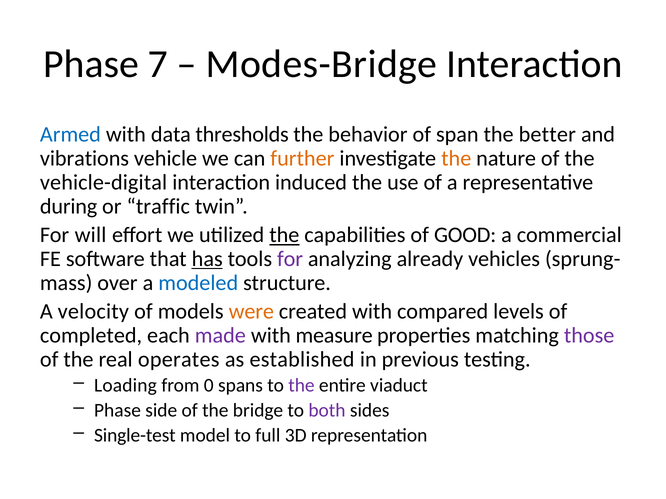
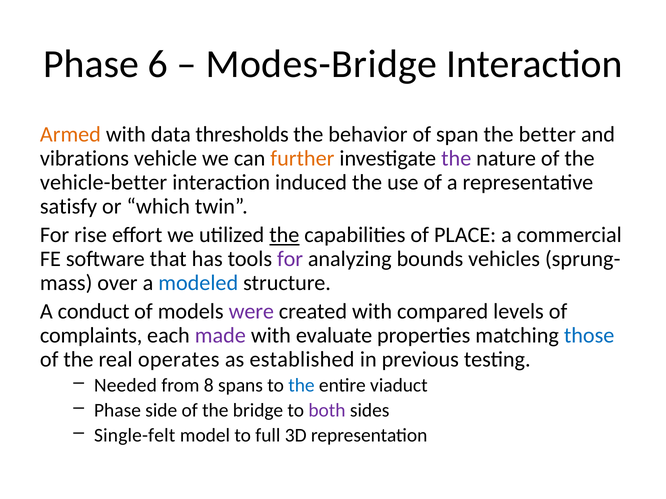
7: 7 -> 6 (158, 64)
Armed colour: blue -> orange (70, 135)
the colour: orange -> purple (456, 159)
vehicle-digital: vehicle-digital -> vehicle-better (104, 183)
during: during -> satisfy (69, 207)
traffic: traffic -> which (158, 207)
will: will -> rise (91, 235)
GOOD: GOOD -> PLACE (465, 235)
has underline: present -> none (207, 259)
already: already -> bounds (430, 259)
velocity: velocity -> conduct (94, 312)
were colour: orange -> purple (251, 312)
completed: completed -> complaints (91, 336)
measure: measure -> evaluate (334, 336)
those colour: purple -> blue (589, 336)
Loading: Loading -> Needed (125, 386)
0: 0 -> 8 (209, 386)
the colour: purple -> blue (301, 386)
Single-test: Single-test -> Single-felt (135, 436)
